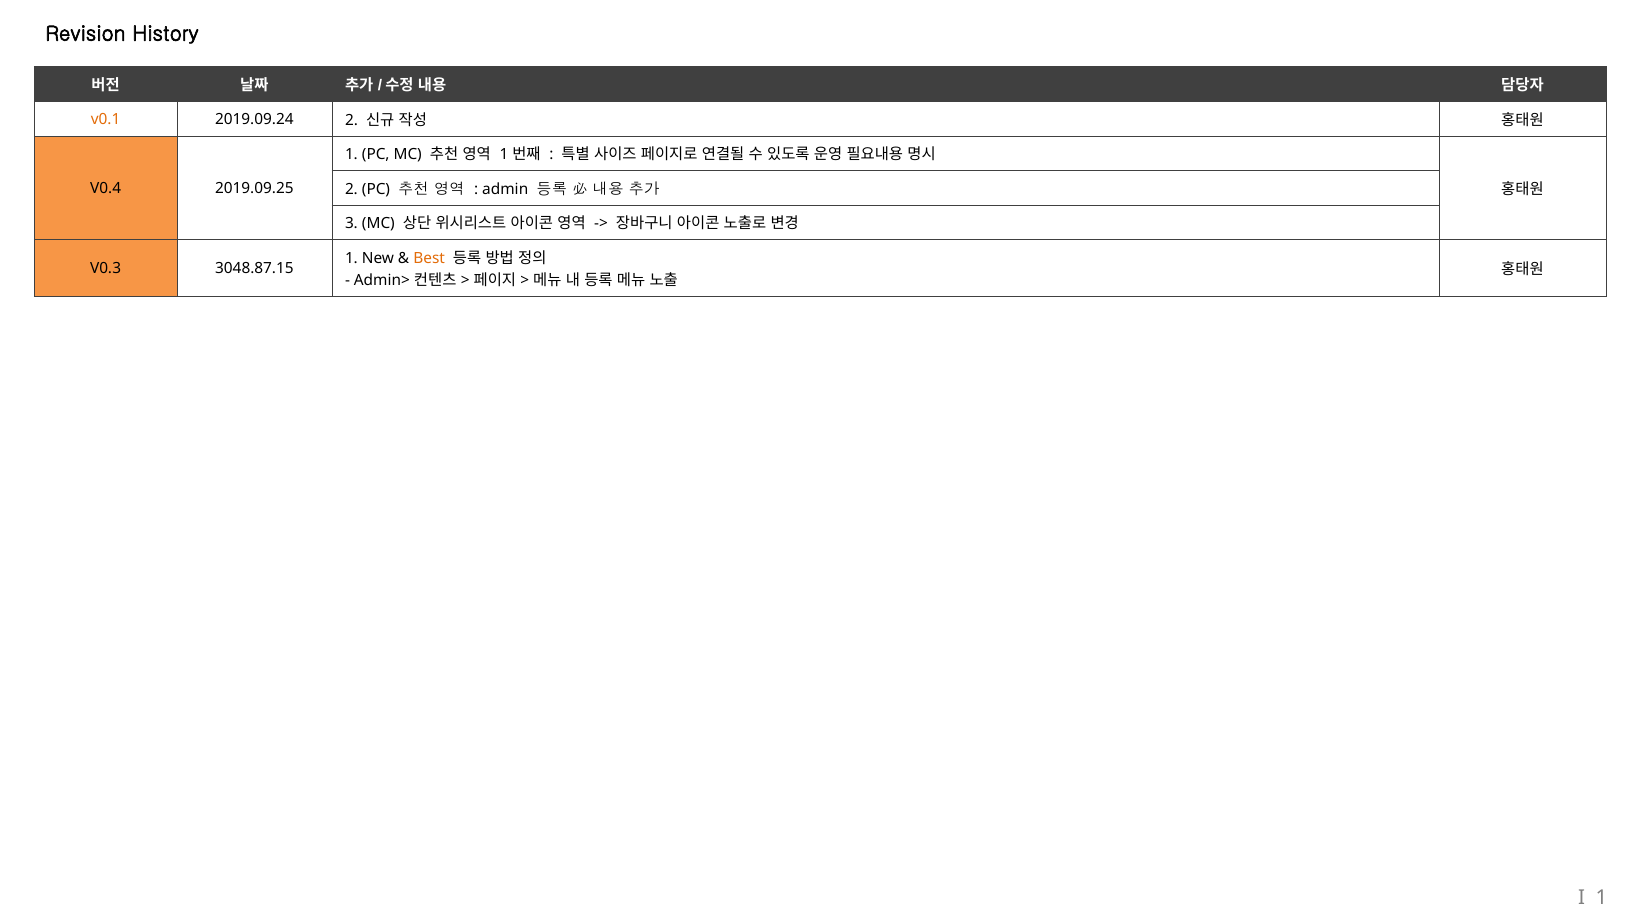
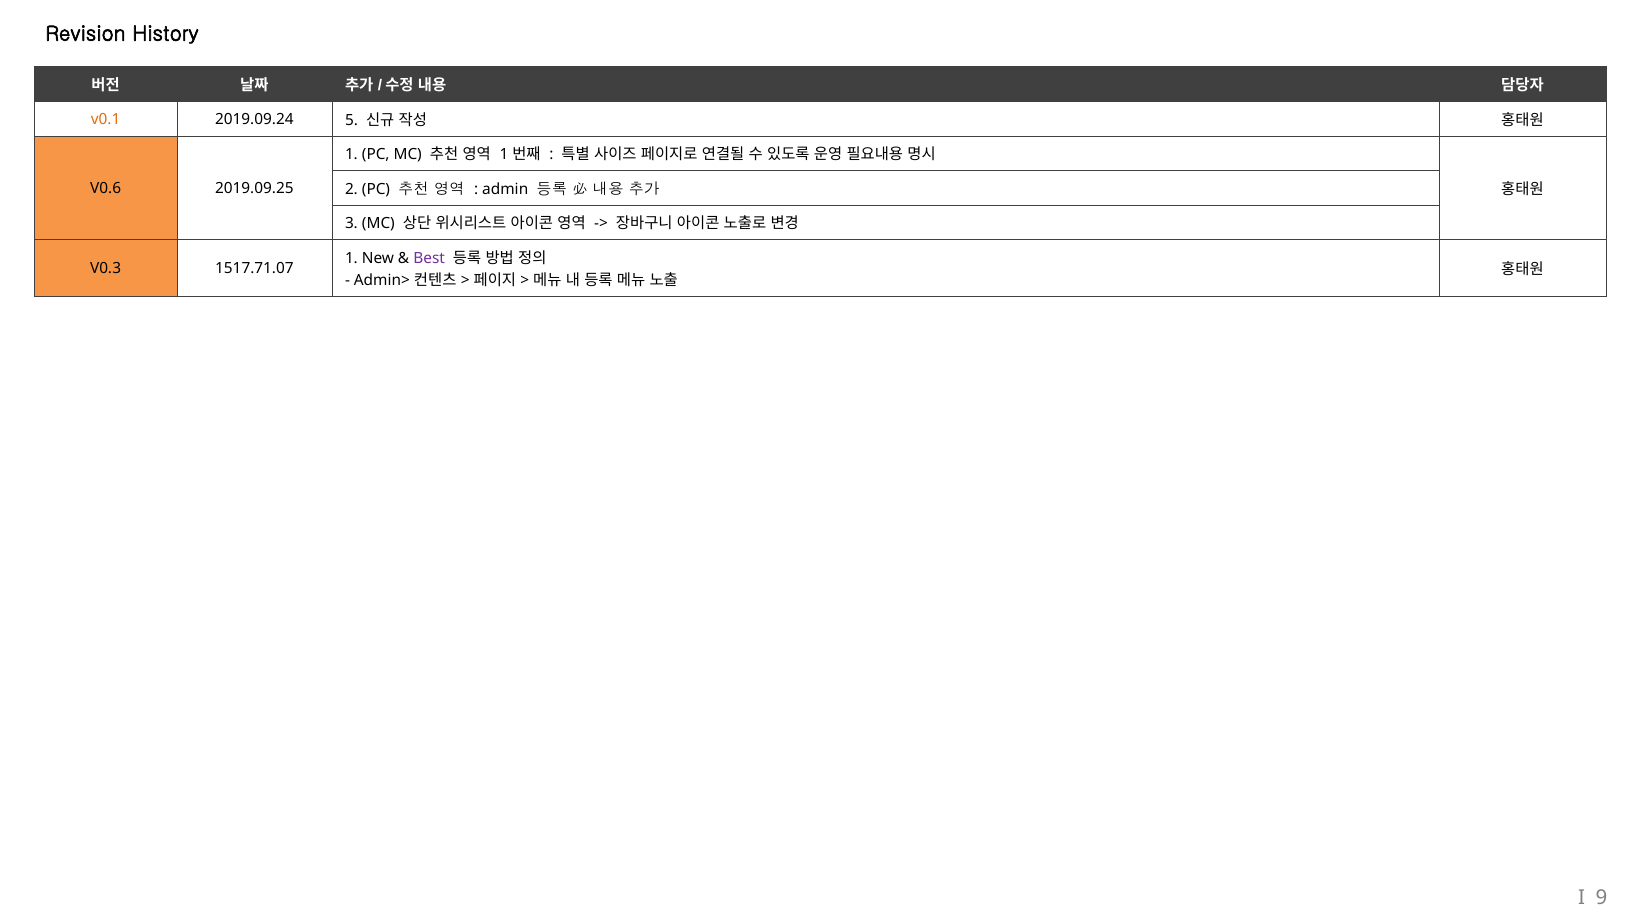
2019.09.24 2: 2 -> 5 (351, 120)
V0.4: V0.4 -> V0.6 (106, 189)
Best colour: orange -> purple (429, 258)
3048.87.15: 3048.87.15 -> 1517.71.07 (254, 269)
1: 1 -> 9 (1601, 897)
